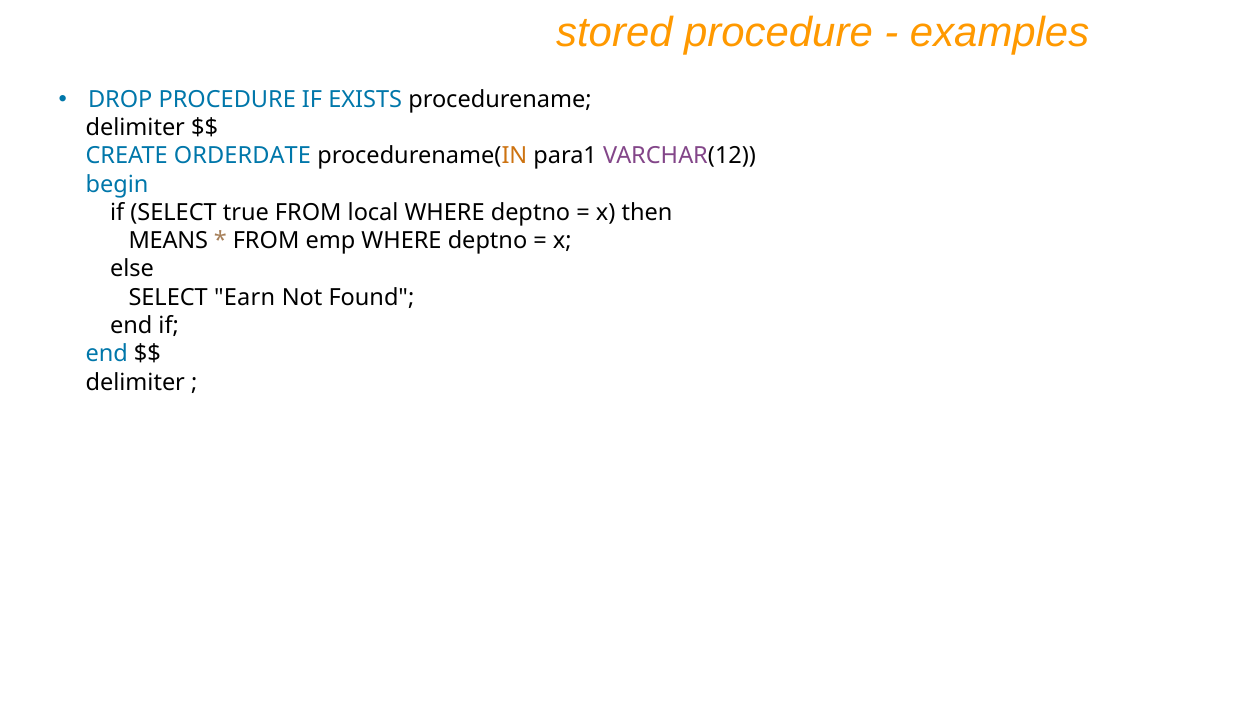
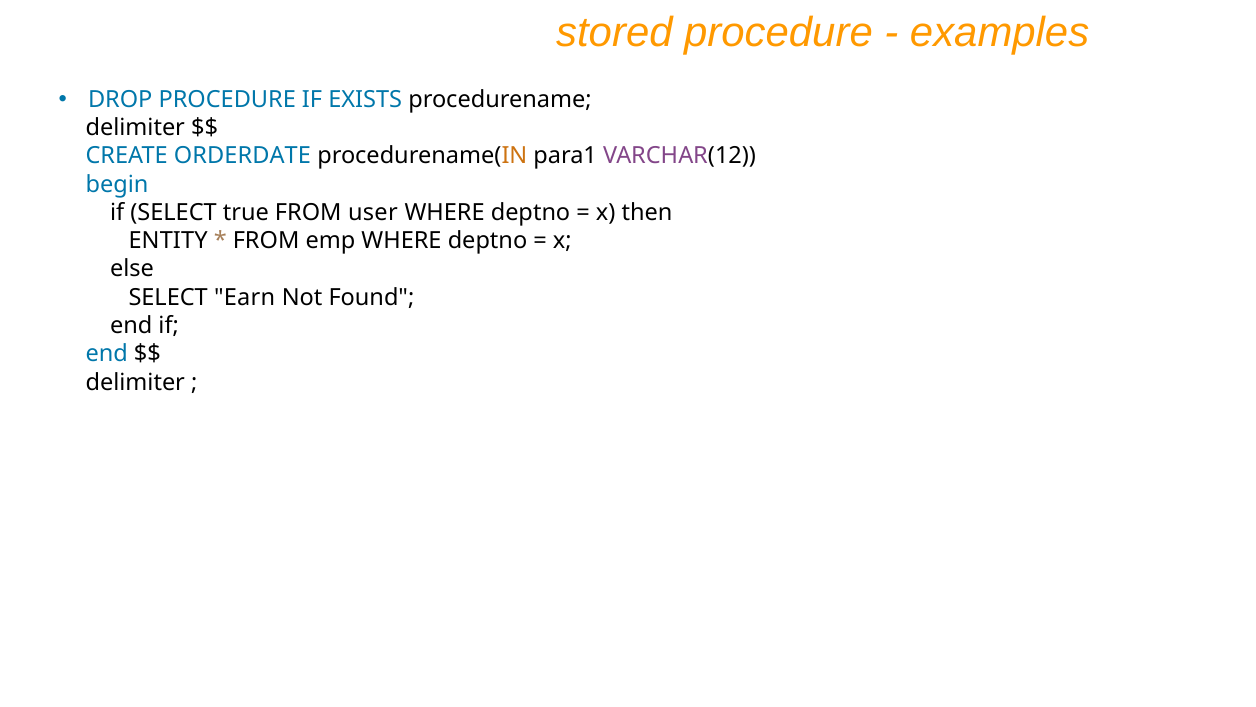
local: local -> user (373, 212)
MEANS: MEANS -> ENTITY (168, 241)
